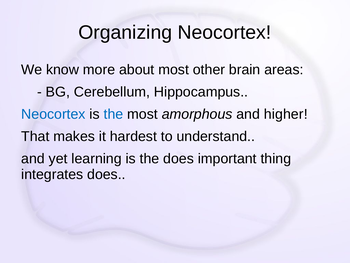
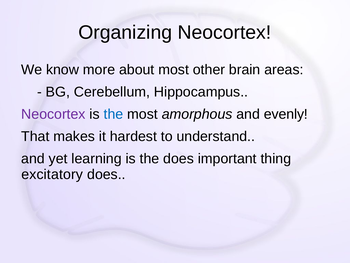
Neocortex colour: blue -> purple (53, 114)
higher: higher -> evenly (286, 114)
integrates: integrates -> excitatory (52, 174)
